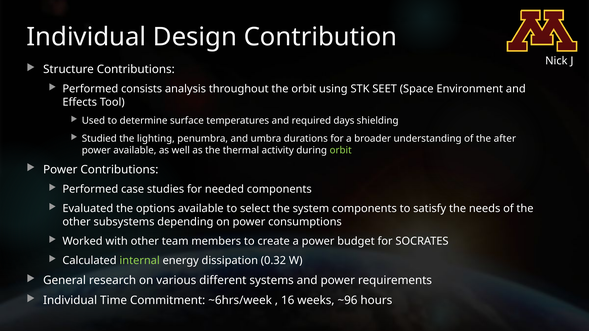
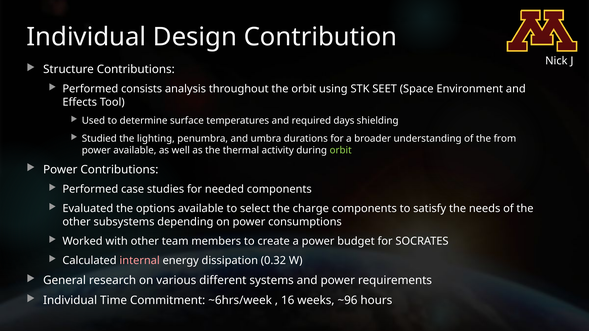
after: after -> from (505, 139)
system: system -> charge (311, 209)
internal colour: light green -> pink (140, 261)
